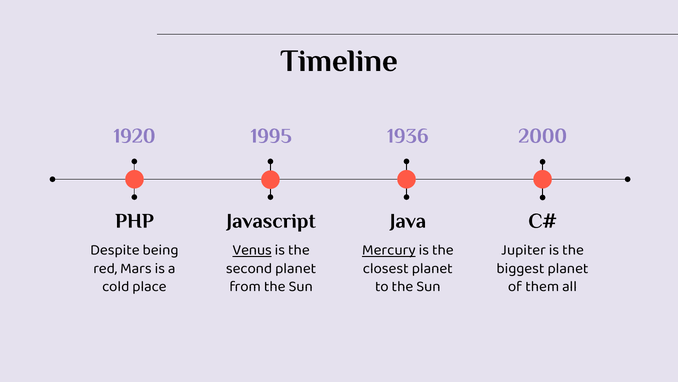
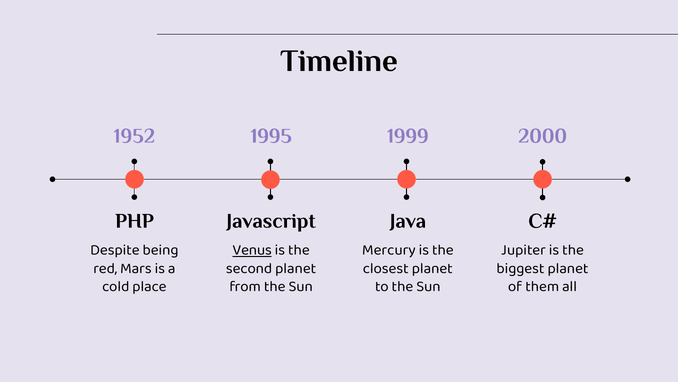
1920: 1920 -> 1952 (134, 136)
1936: 1936 -> 1999 (408, 136)
Mercury underline: present -> none (389, 250)
